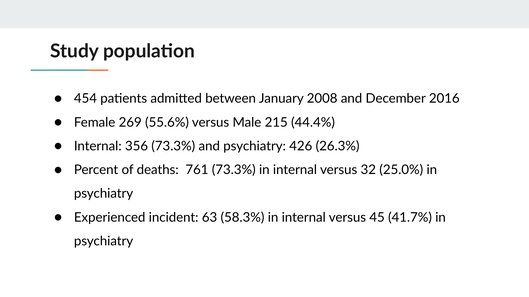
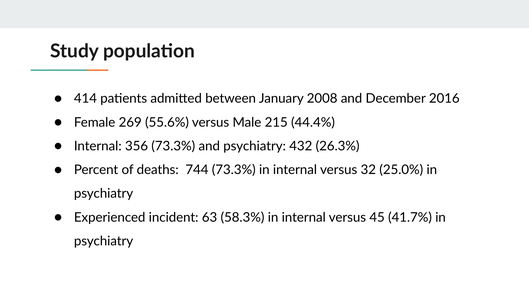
454: 454 -> 414 (85, 99)
426: 426 -> 432 (301, 146)
761: 761 -> 744 (197, 170)
